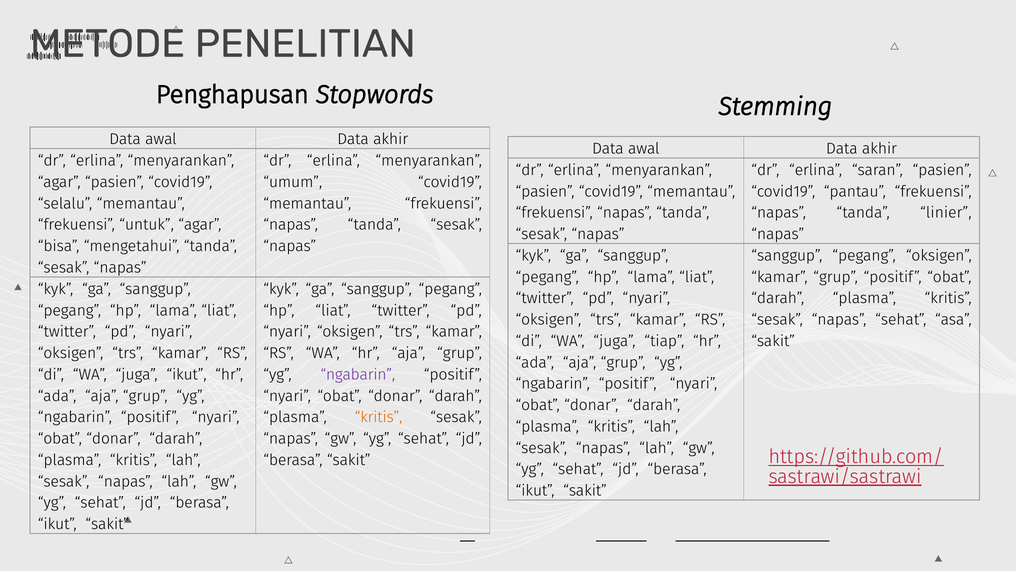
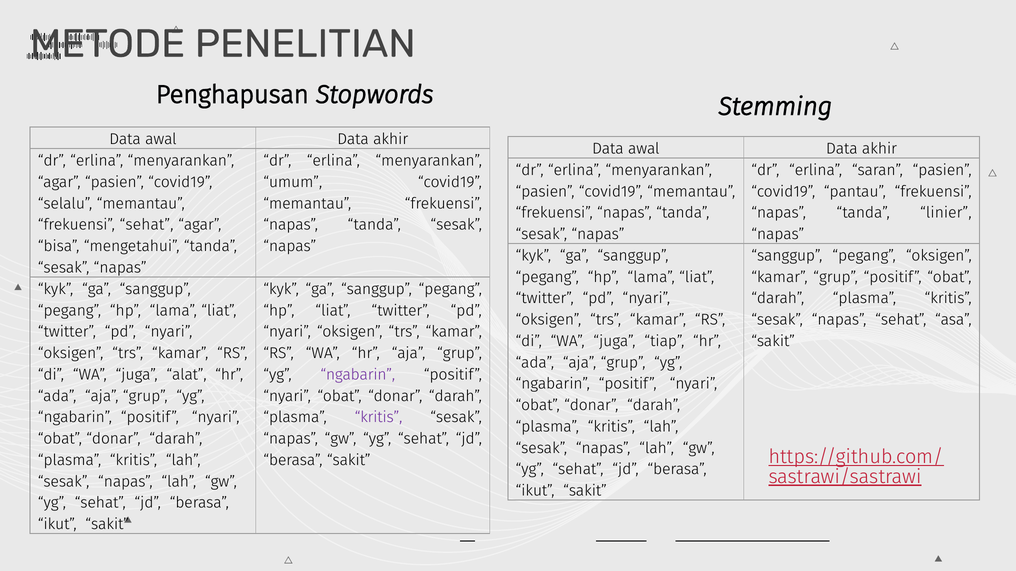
frekuensi untuk: untuk -> sehat (147, 225)
juga ikut: ikut -> alat (187, 375)
kritis colour: orange -> purple (379, 418)
